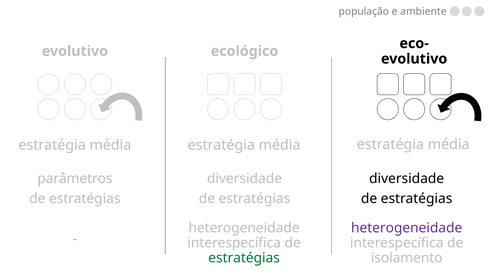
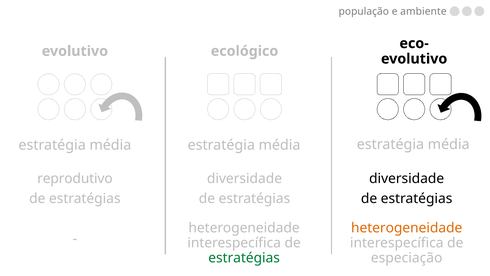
parâmetros: parâmetros -> reprodutivo (75, 178)
heterogeneidade colour: purple -> orange (407, 228)
isolamento: isolamento -> especiação (407, 258)
